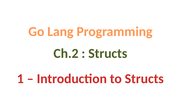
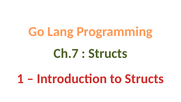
Ch.2: Ch.2 -> Ch.7 (66, 53)
